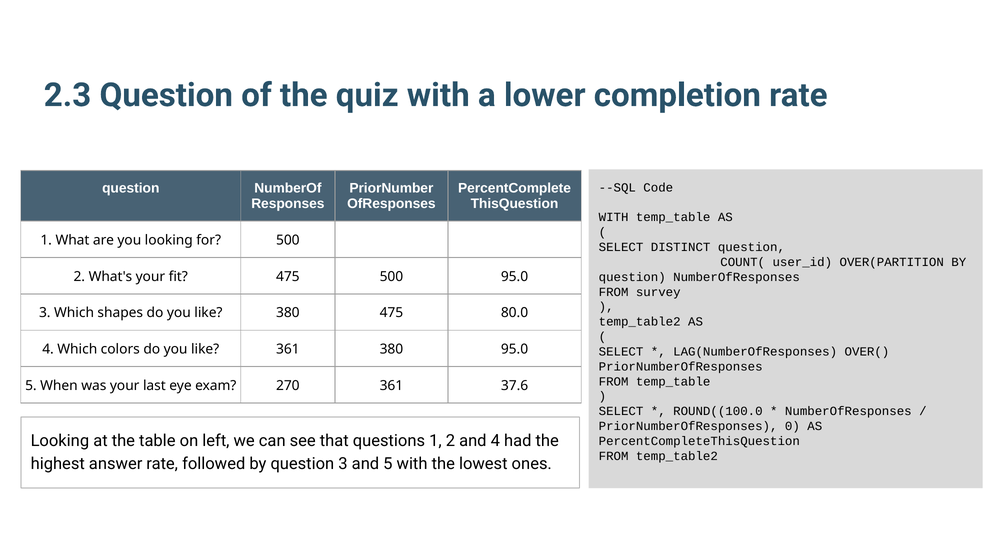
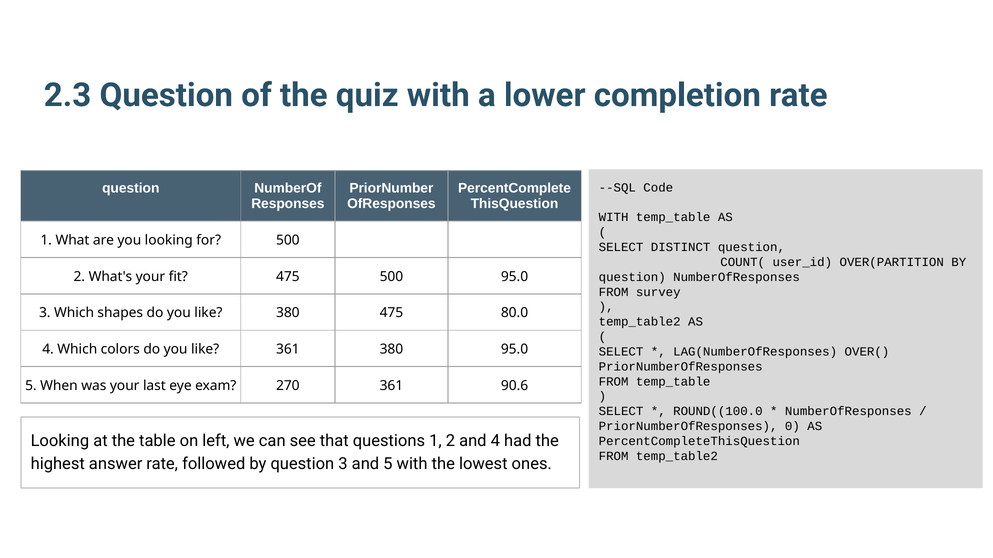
37.6: 37.6 -> 90.6 (515, 386)
